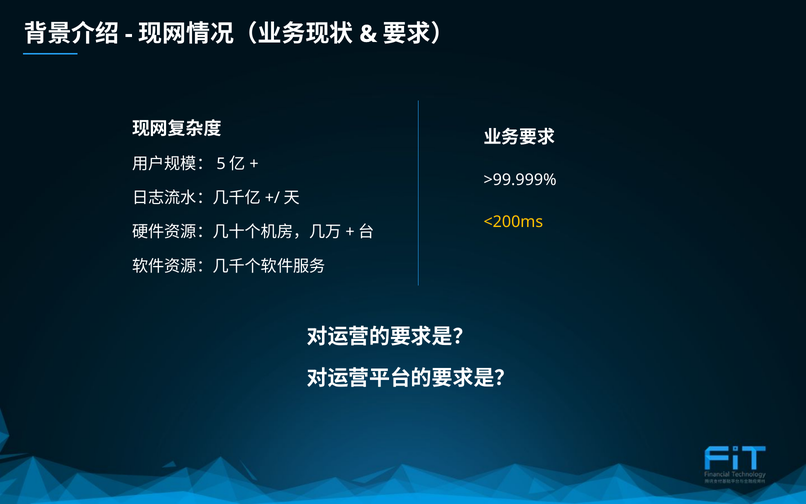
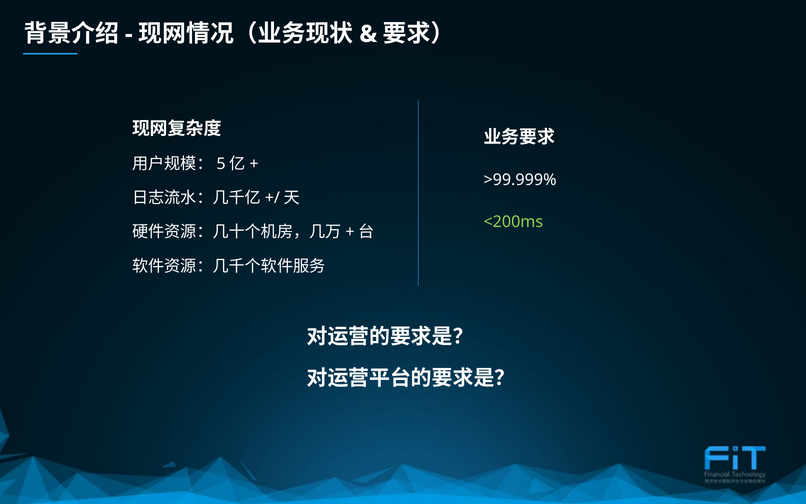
<200ms colour: yellow -> light green (513, 222)
